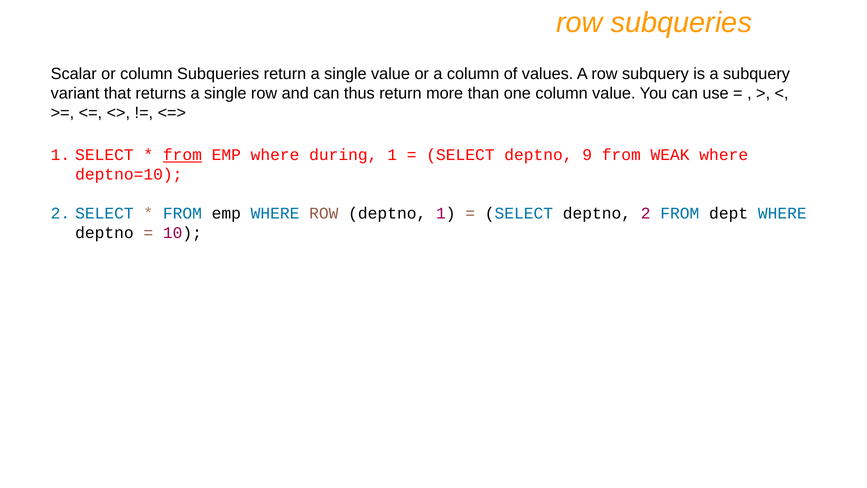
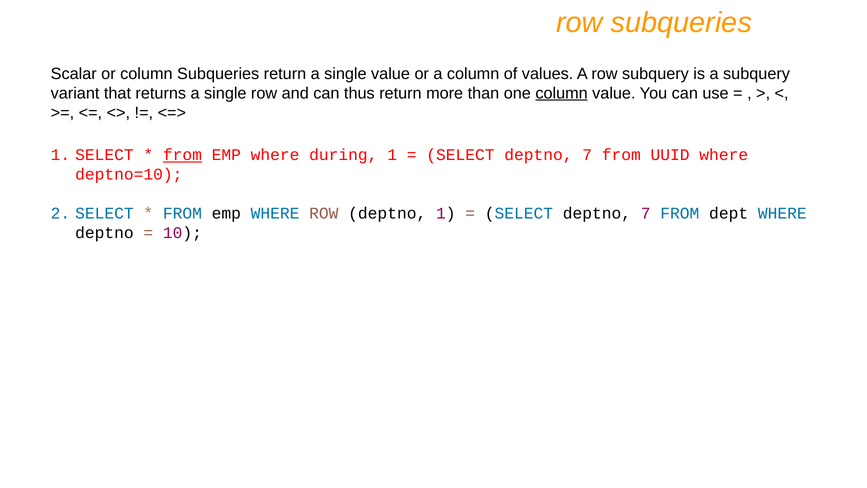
column underline: none -> present (562, 93)
9: 9 -> 7 (587, 155)
WEAK: WEAK -> UUID (670, 155)
2: 2 -> 7 (646, 213)
